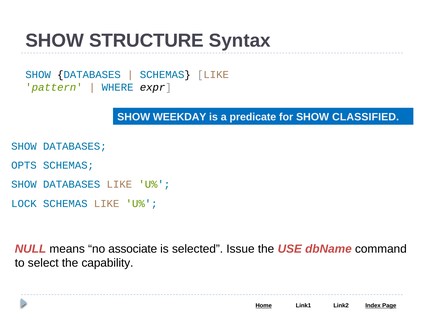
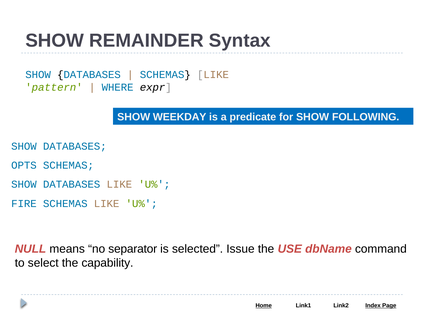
STRUCTURE: STRUCTURE -> REMAINDER (146, 41)
CLASSIFIED: CLASSIFIED -> FOLLOWING (366, 117)
LOCK: LOCK -> FIRE (24, 204)
associate: associate -> separator (133, 249)
